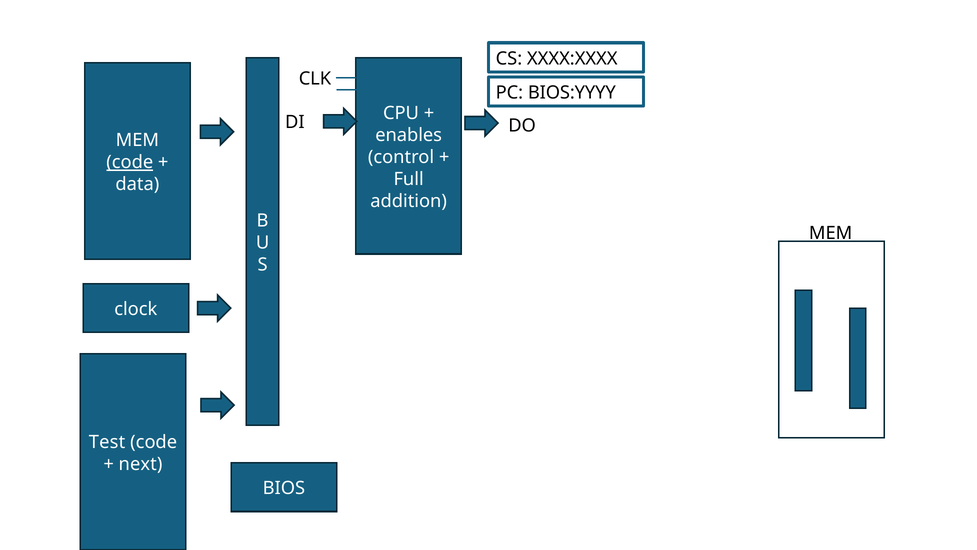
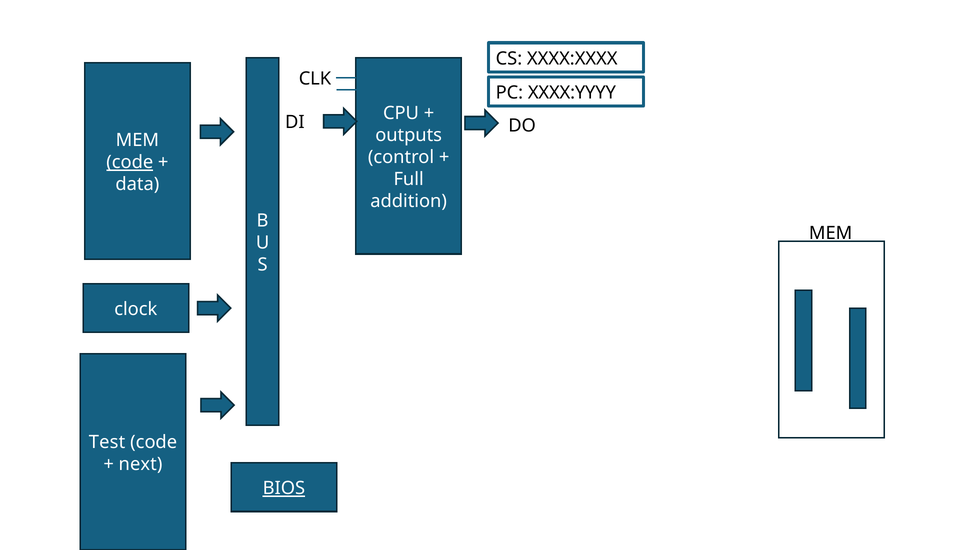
BIOS:YYYY: BIOS:YYYY -> XXXX:YYYY (572, 93)
enables: enables -> outputs (409, 135)
BIOS underline: none -> present (284, 488)
